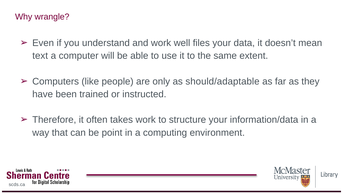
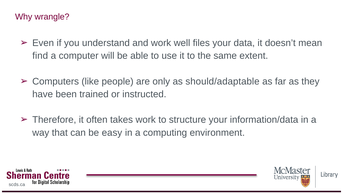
text: text -> find (40, 56)
point: point -> easy (112, 133)
